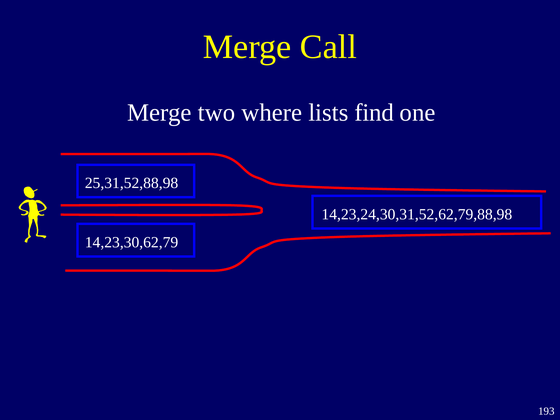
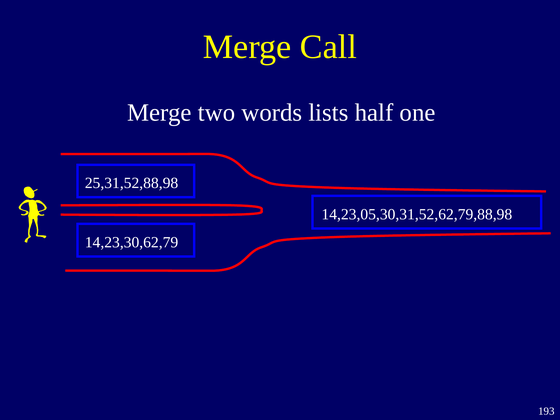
where: where -> words (272, 113)
find: find -> half (374, 113)
14,23,24,30,31,52,62,79,88,98: 14,23,24,30,31,52,62,79,88,98 -> 14,23,05,30,31,52,62,79,88,98 (417, 214)
